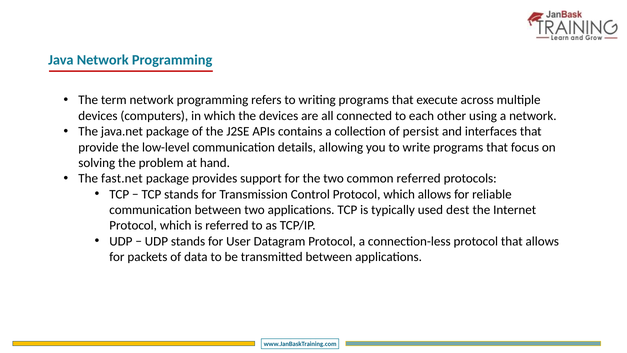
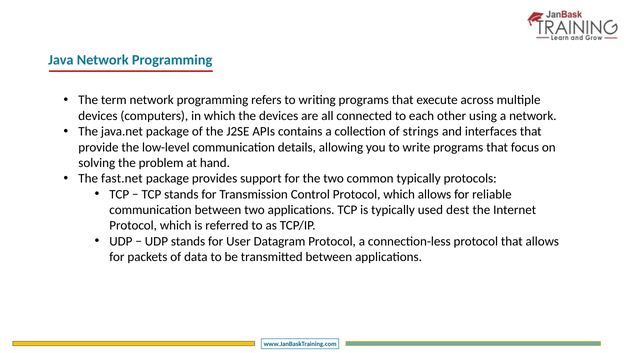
persist: persist -> strings (421, 131)
common referred: referred -> typically (419, 178)
